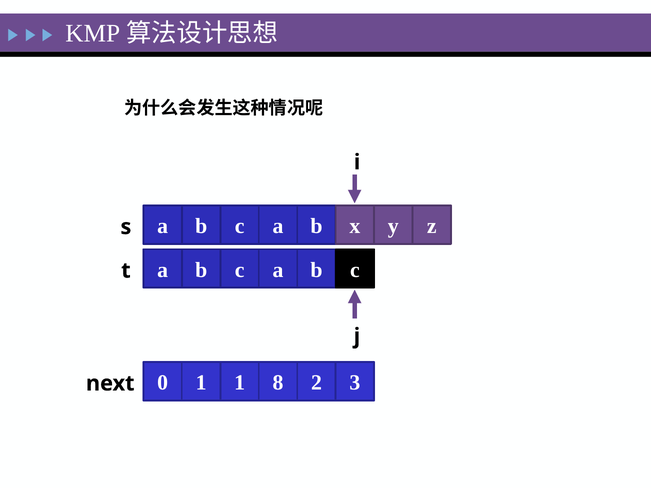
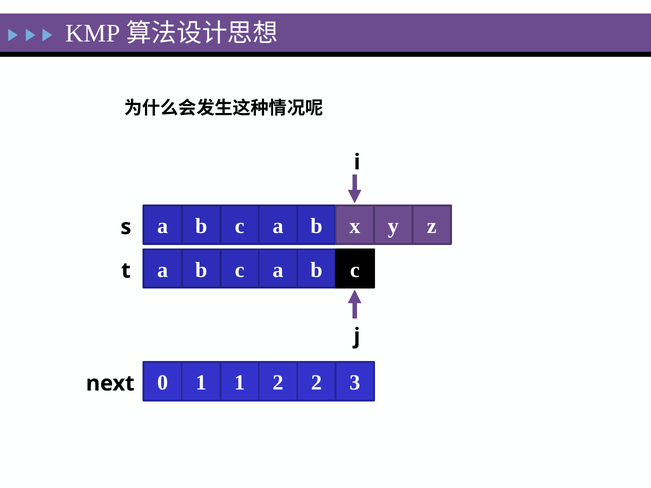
1 8: 8 -> 2 (278, 383)
